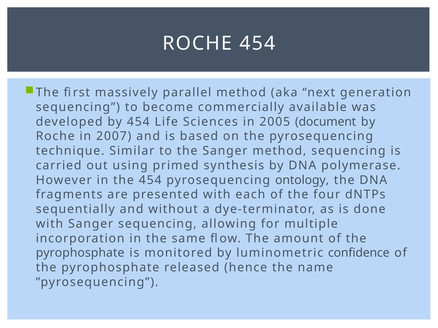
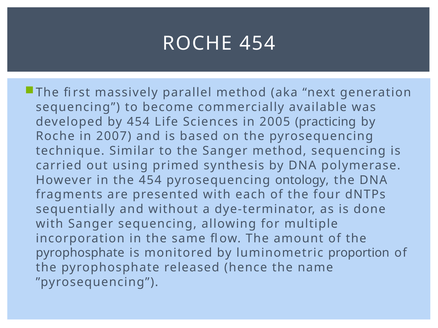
document: document -> practicing (326, 122)
confidence: confidence -> proportion (359, 253)
